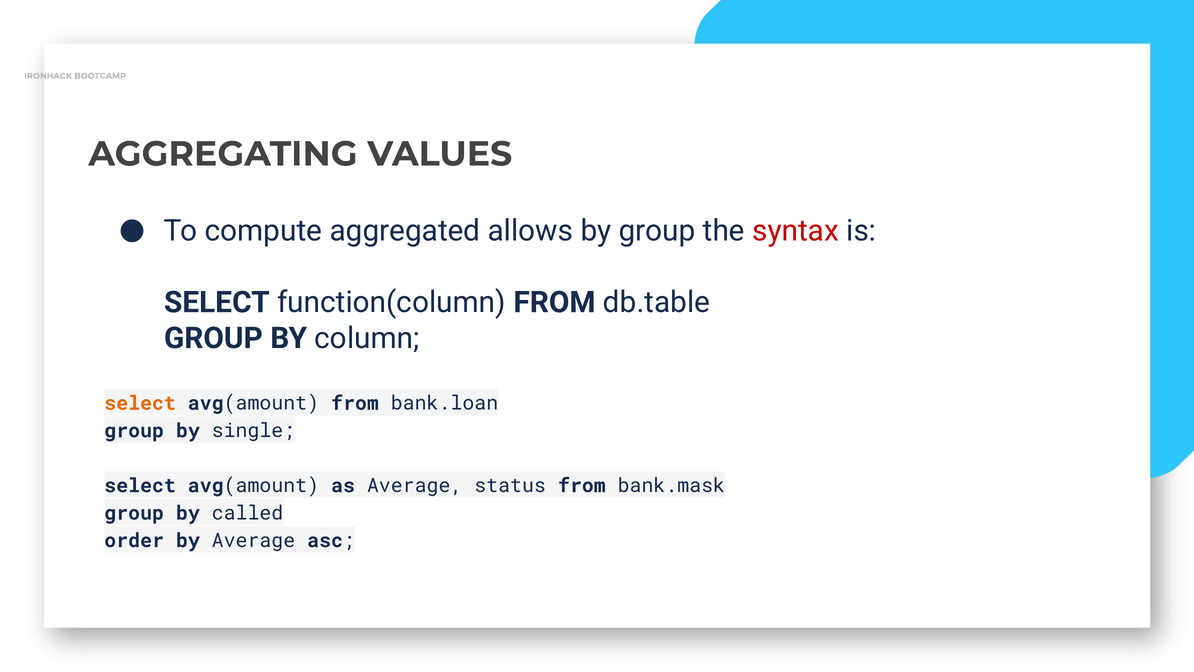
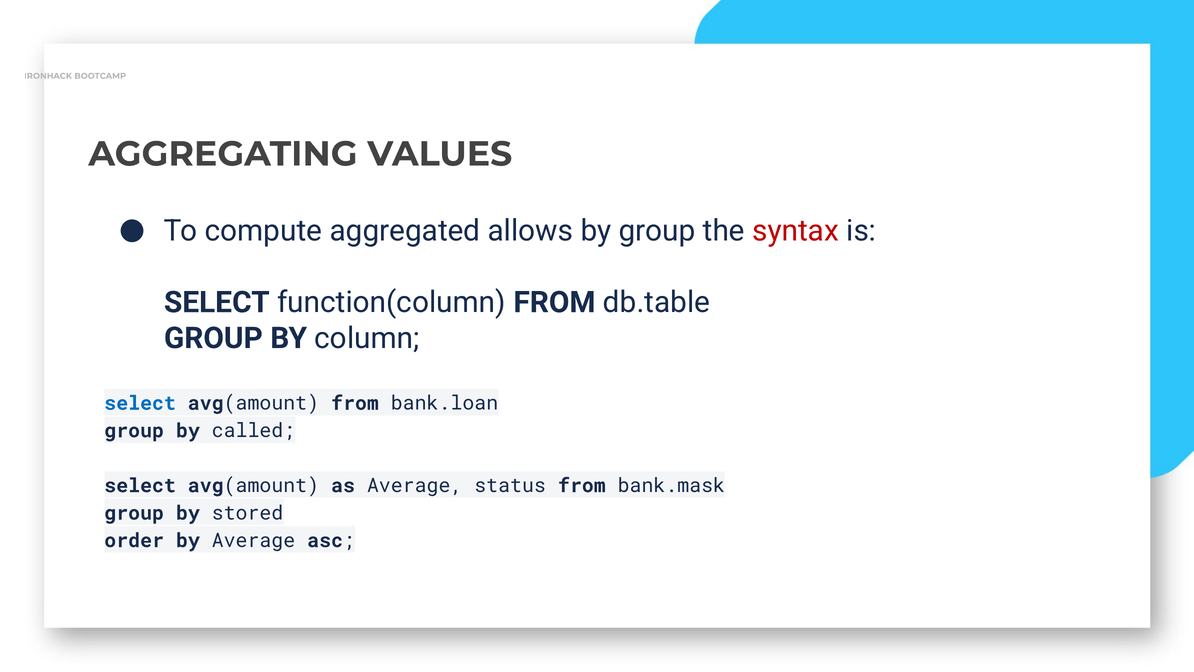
select colour: orange -> blue (140, 403)
single: single -> called (253, 430)
called: called -> stored (248, 513)
